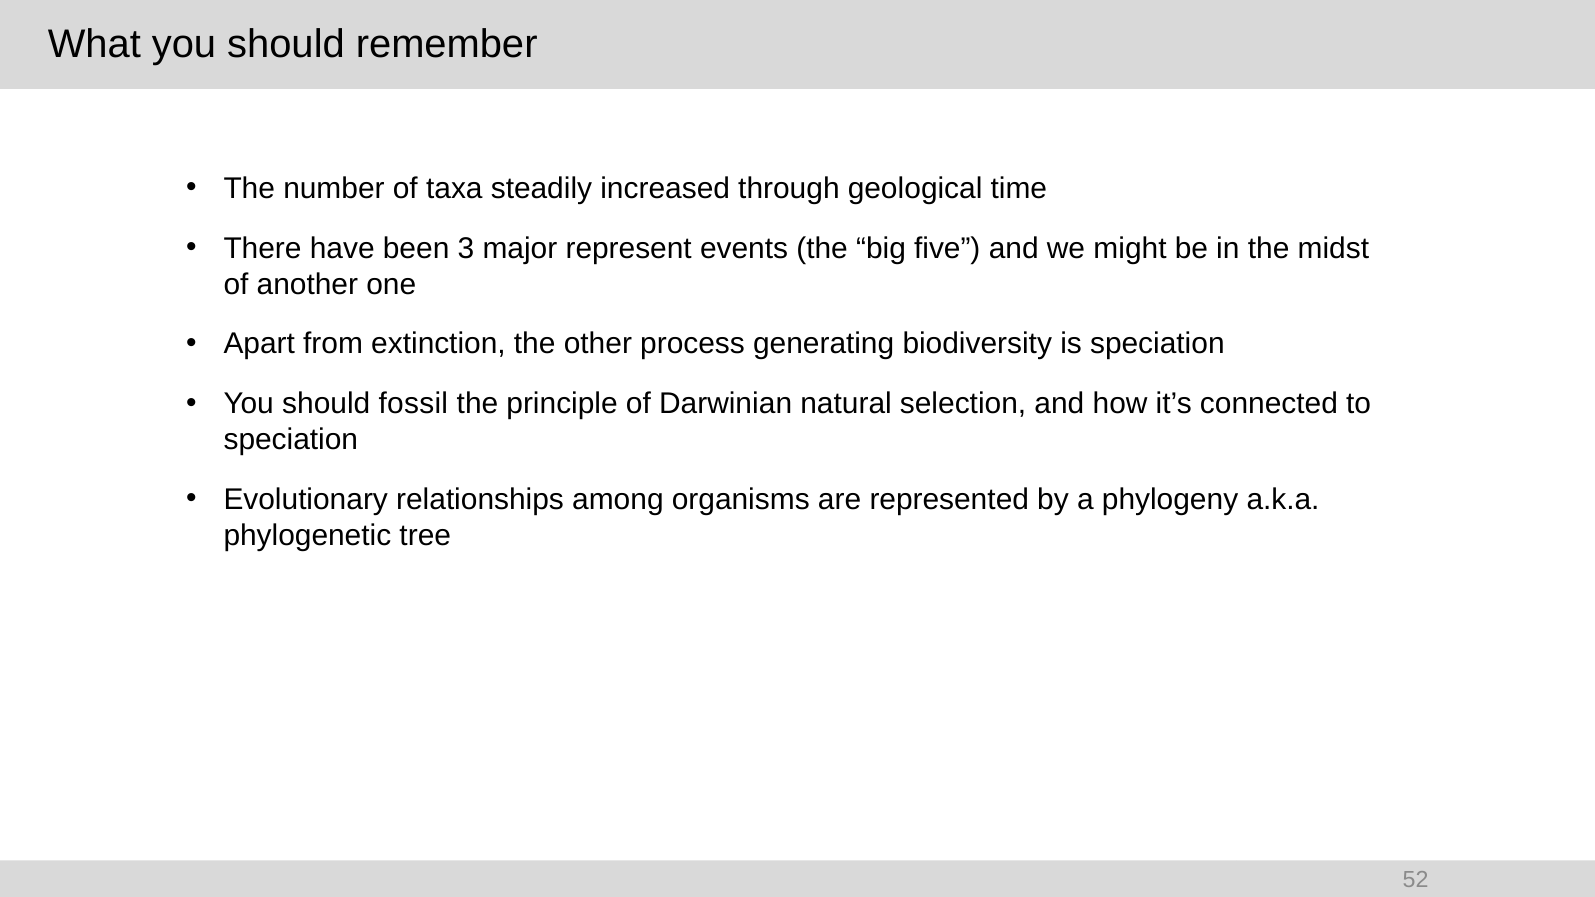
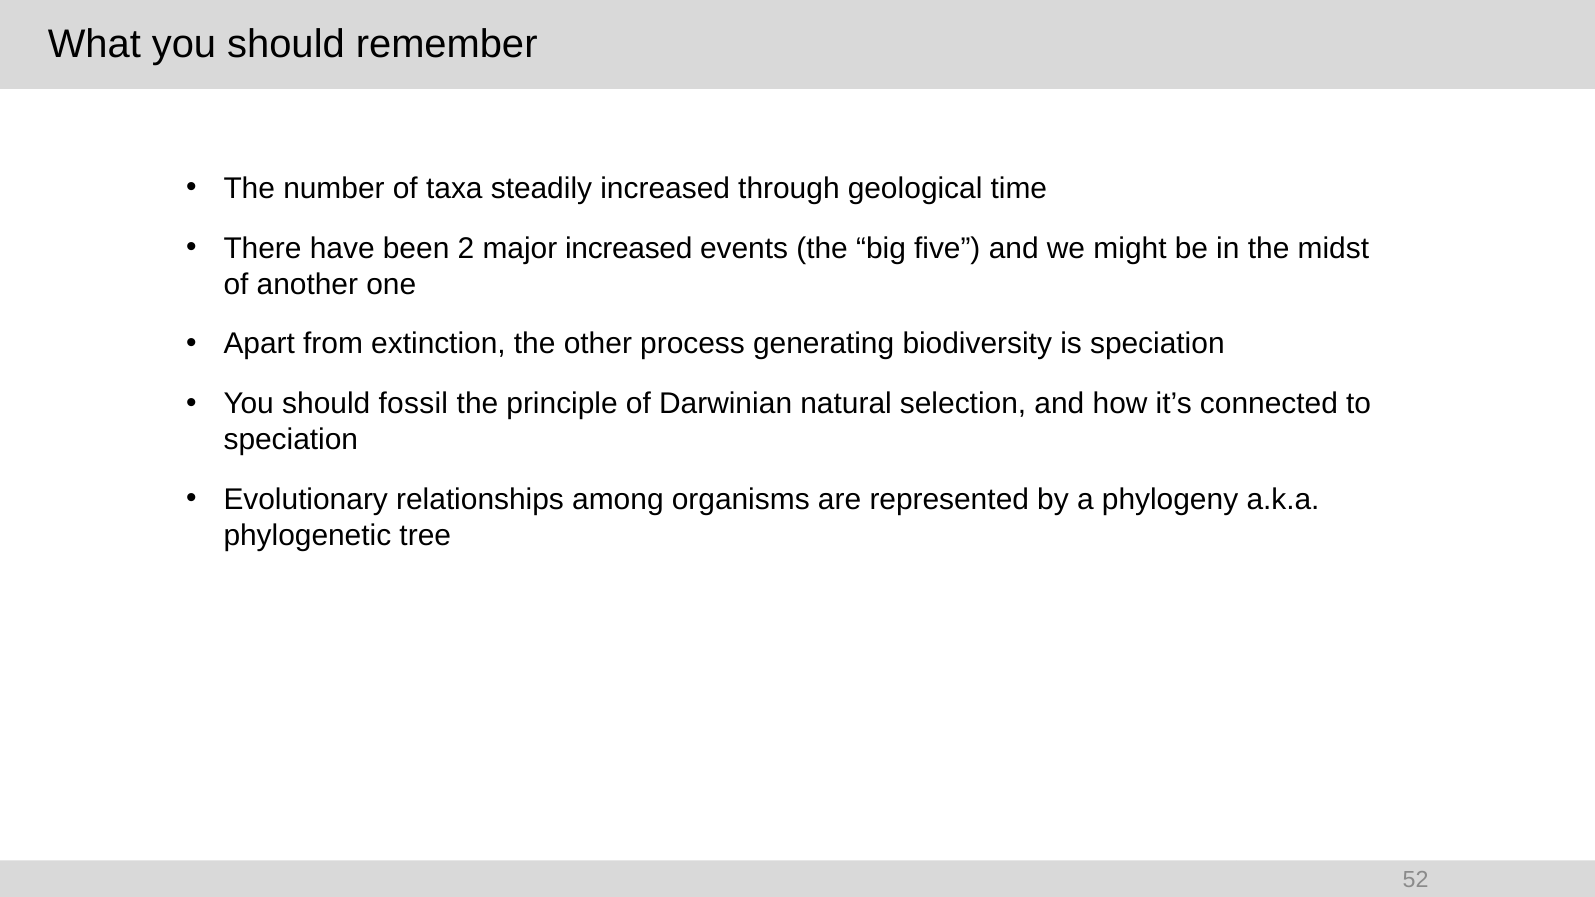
3: 3 -> 2 (466, 248)
major represent: represent -> increased (629, 248)
